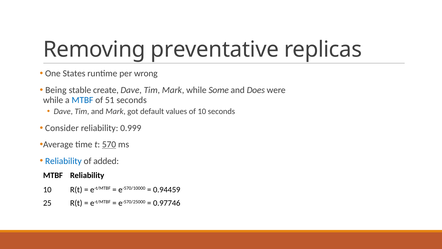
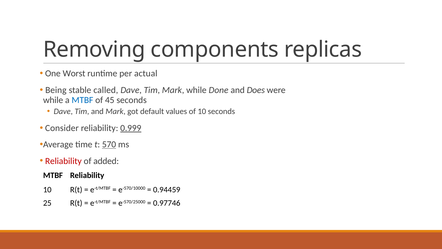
preventative: preventative -> components (215, 50)
States: States -> Worst (74, 73)
wrong: wrong -> actual (146, 73)
create: create -> called (106, 90)
Some: Some -> Done (219, 90)
51: 51 -> 45 (110, 100)
0.999 underline: none -> present (131, 128)
Reliability colour: blue -> red (63, 161)
